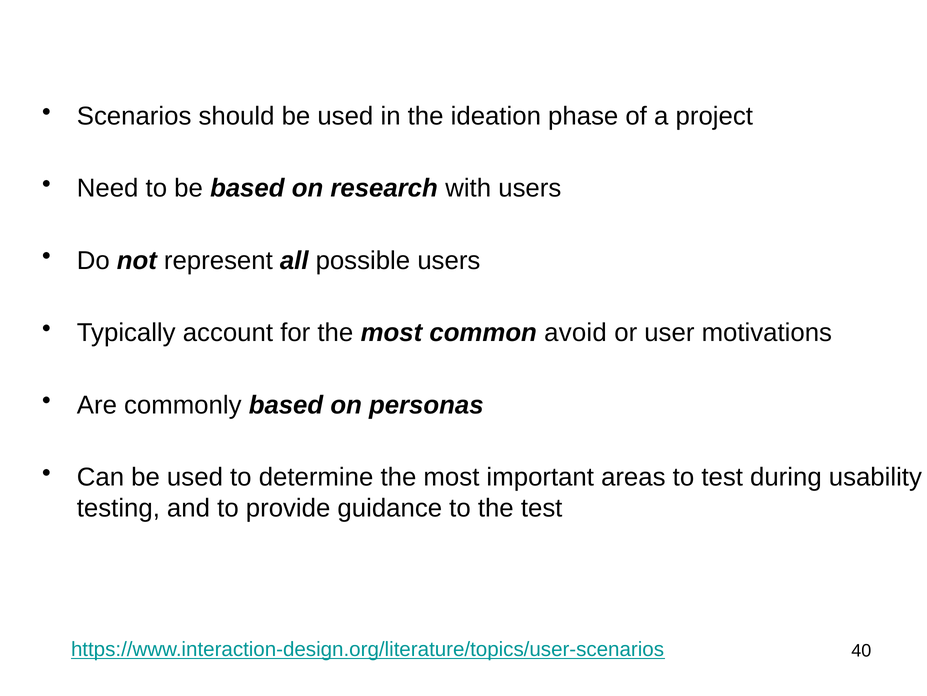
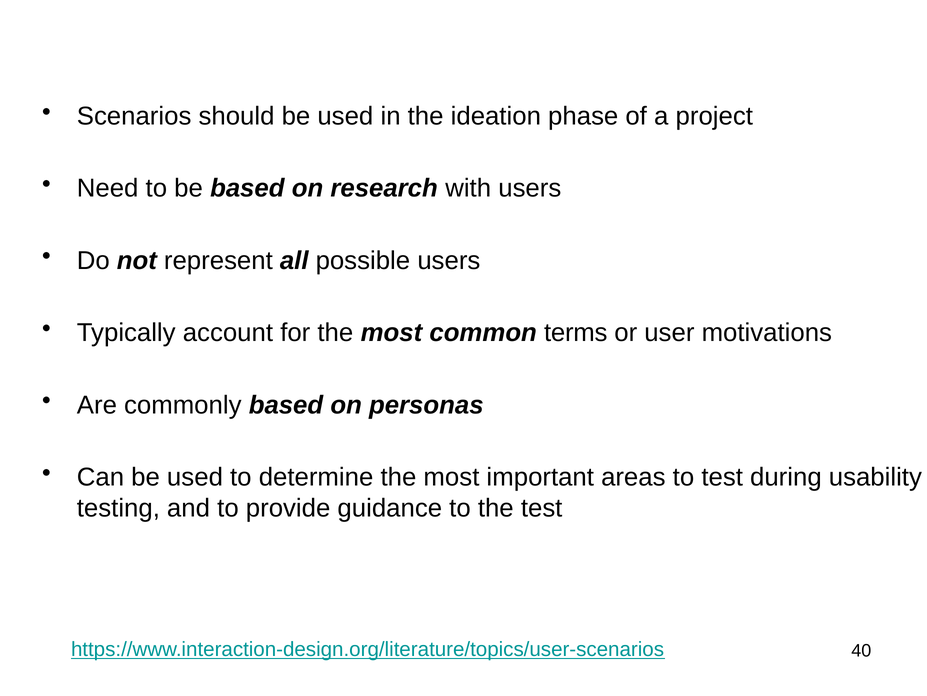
avoid: avoid -> terms (576, 332)
